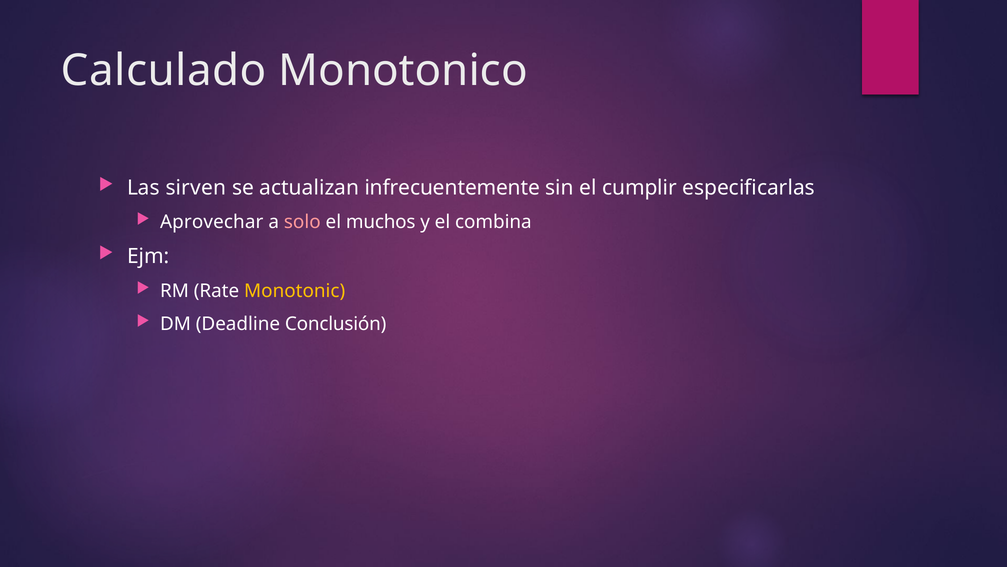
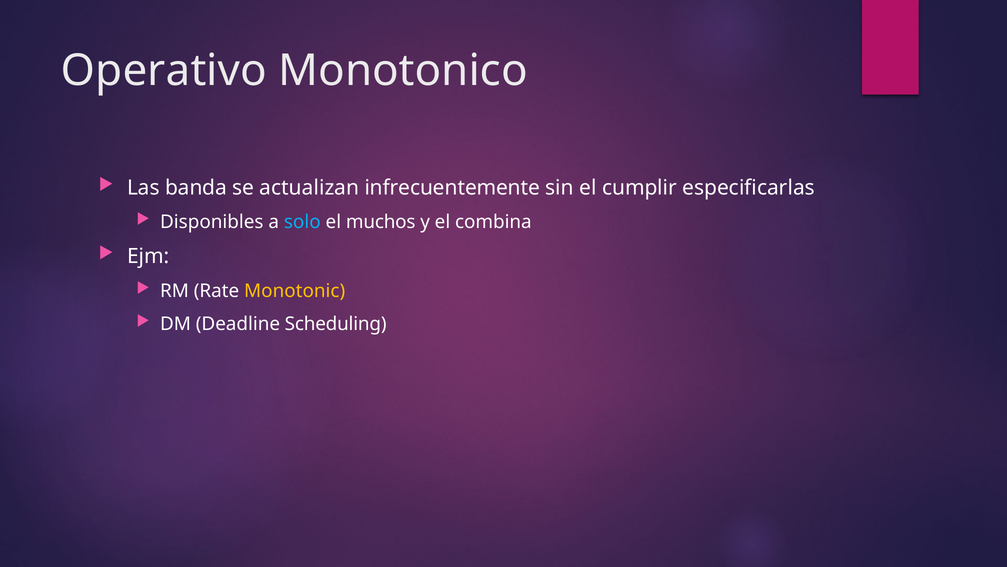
Calculado: Calculado -> Operativo (164, 71)
sirven: sirven -> banda (196, 187)
Aprovechar: Aprovechar -> Disponibles (212, 222)
solo colour: pink -> light blue (302, 222)
Conclusión: Conclusión -> Scheduling (336, 324)
